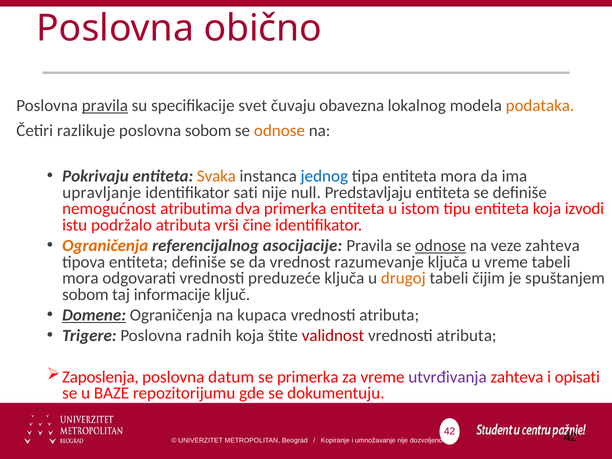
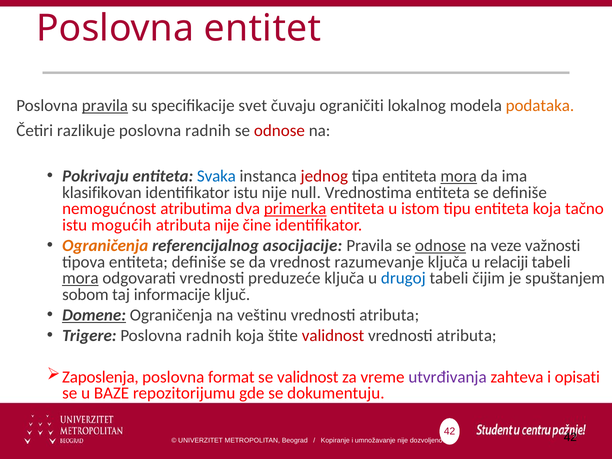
obično: obično -> entitet (263, 29)
obavezna: obavezna -> ograničiti (352, 106)
sobom: sobom -> radnih (208, 131)
odnose colour: orange -> red (279, 131)
Svaka colour: orange -> blue (216, 176)
jednog colour: blue -> red (324, 176)
mora underline: none -> present (459, 176)
upravljanje: upravljanje -> klasifikovan (102, 192)
identifikator sati: sati -> istu (246, 192)
Predstavljaju: Predstavljaju -> Vrednostima (368, 192)
primerka underline: none -> present (295, 209)
izvodi: izvodi -> tačno (584, 209)
podržalo: podržalo -> mogućih (121, 225)
atributa vrši: vrši -> nije (227, 225)
veze zahteva: zahteva -> važnosti (553, 246)
u vreme: vreme -> relaciji (506, 262)
mora underline: none -> present (80, 278)
drugoj colour: orange -> blue (403, 278)
kupaca: kupaca -> veštinu (262, 315)
datum: datum -> format (231, 377)
se primerka: primerka -> validnost (308, 377)
